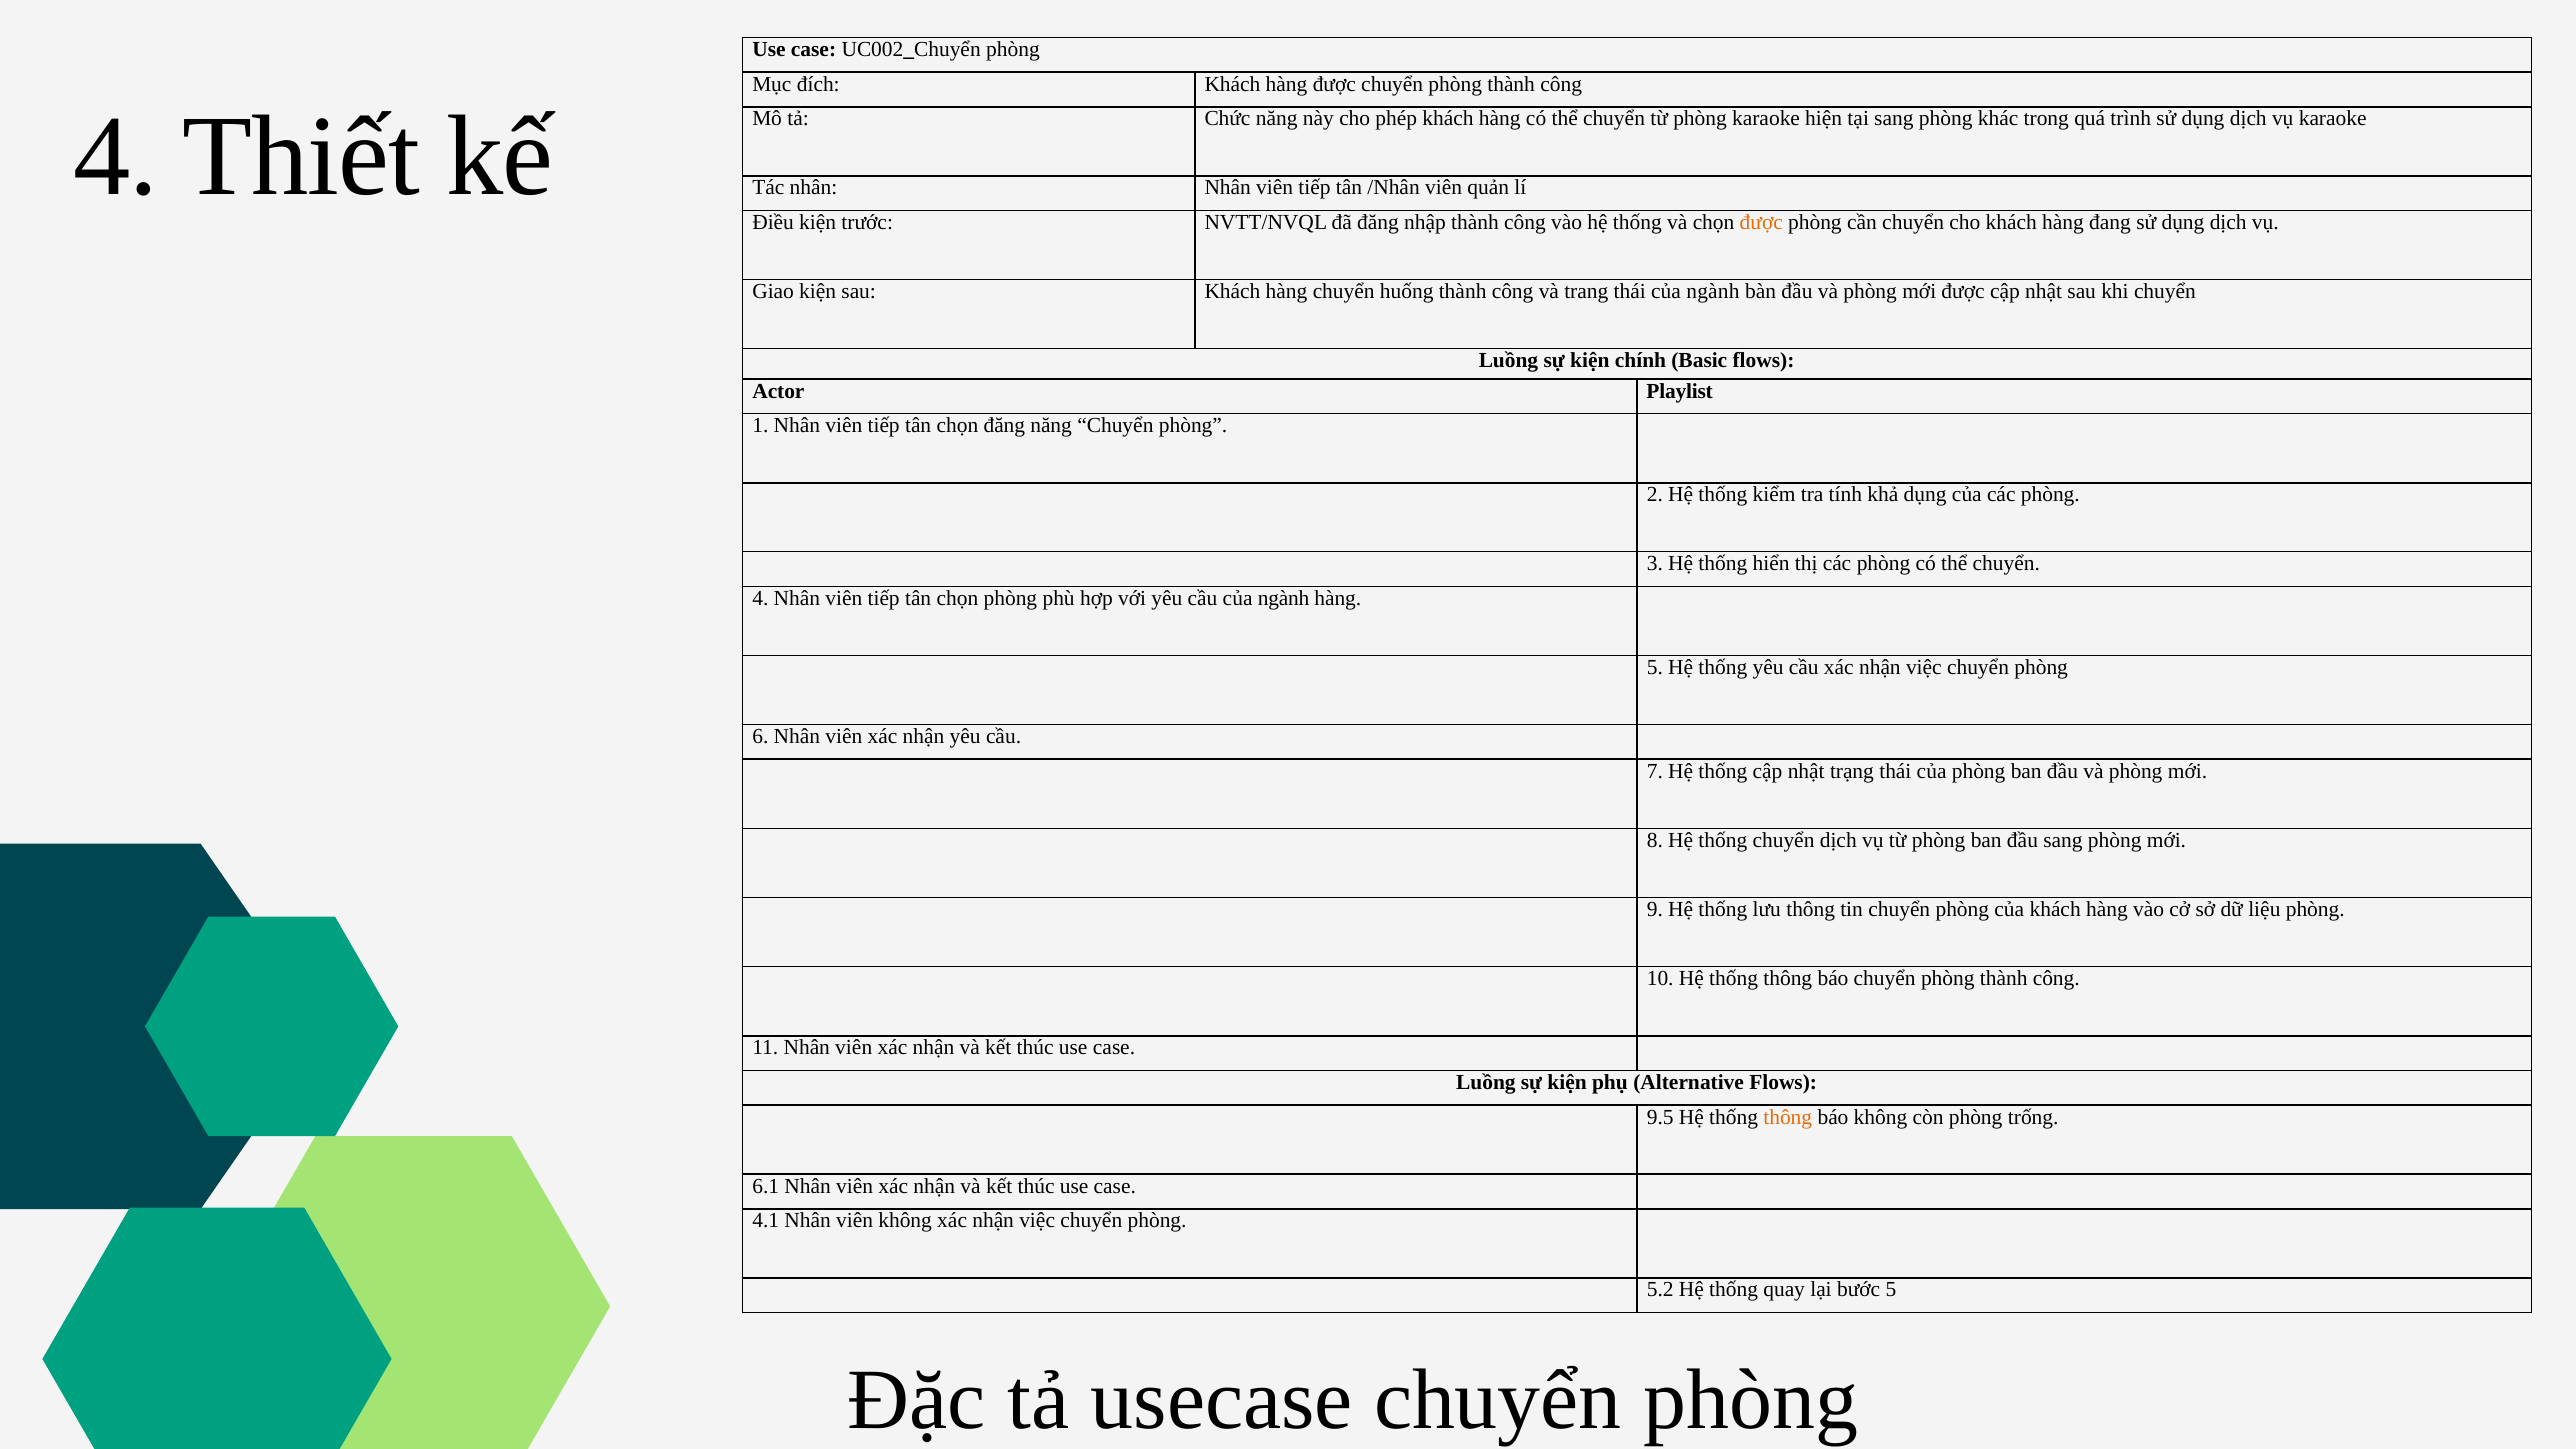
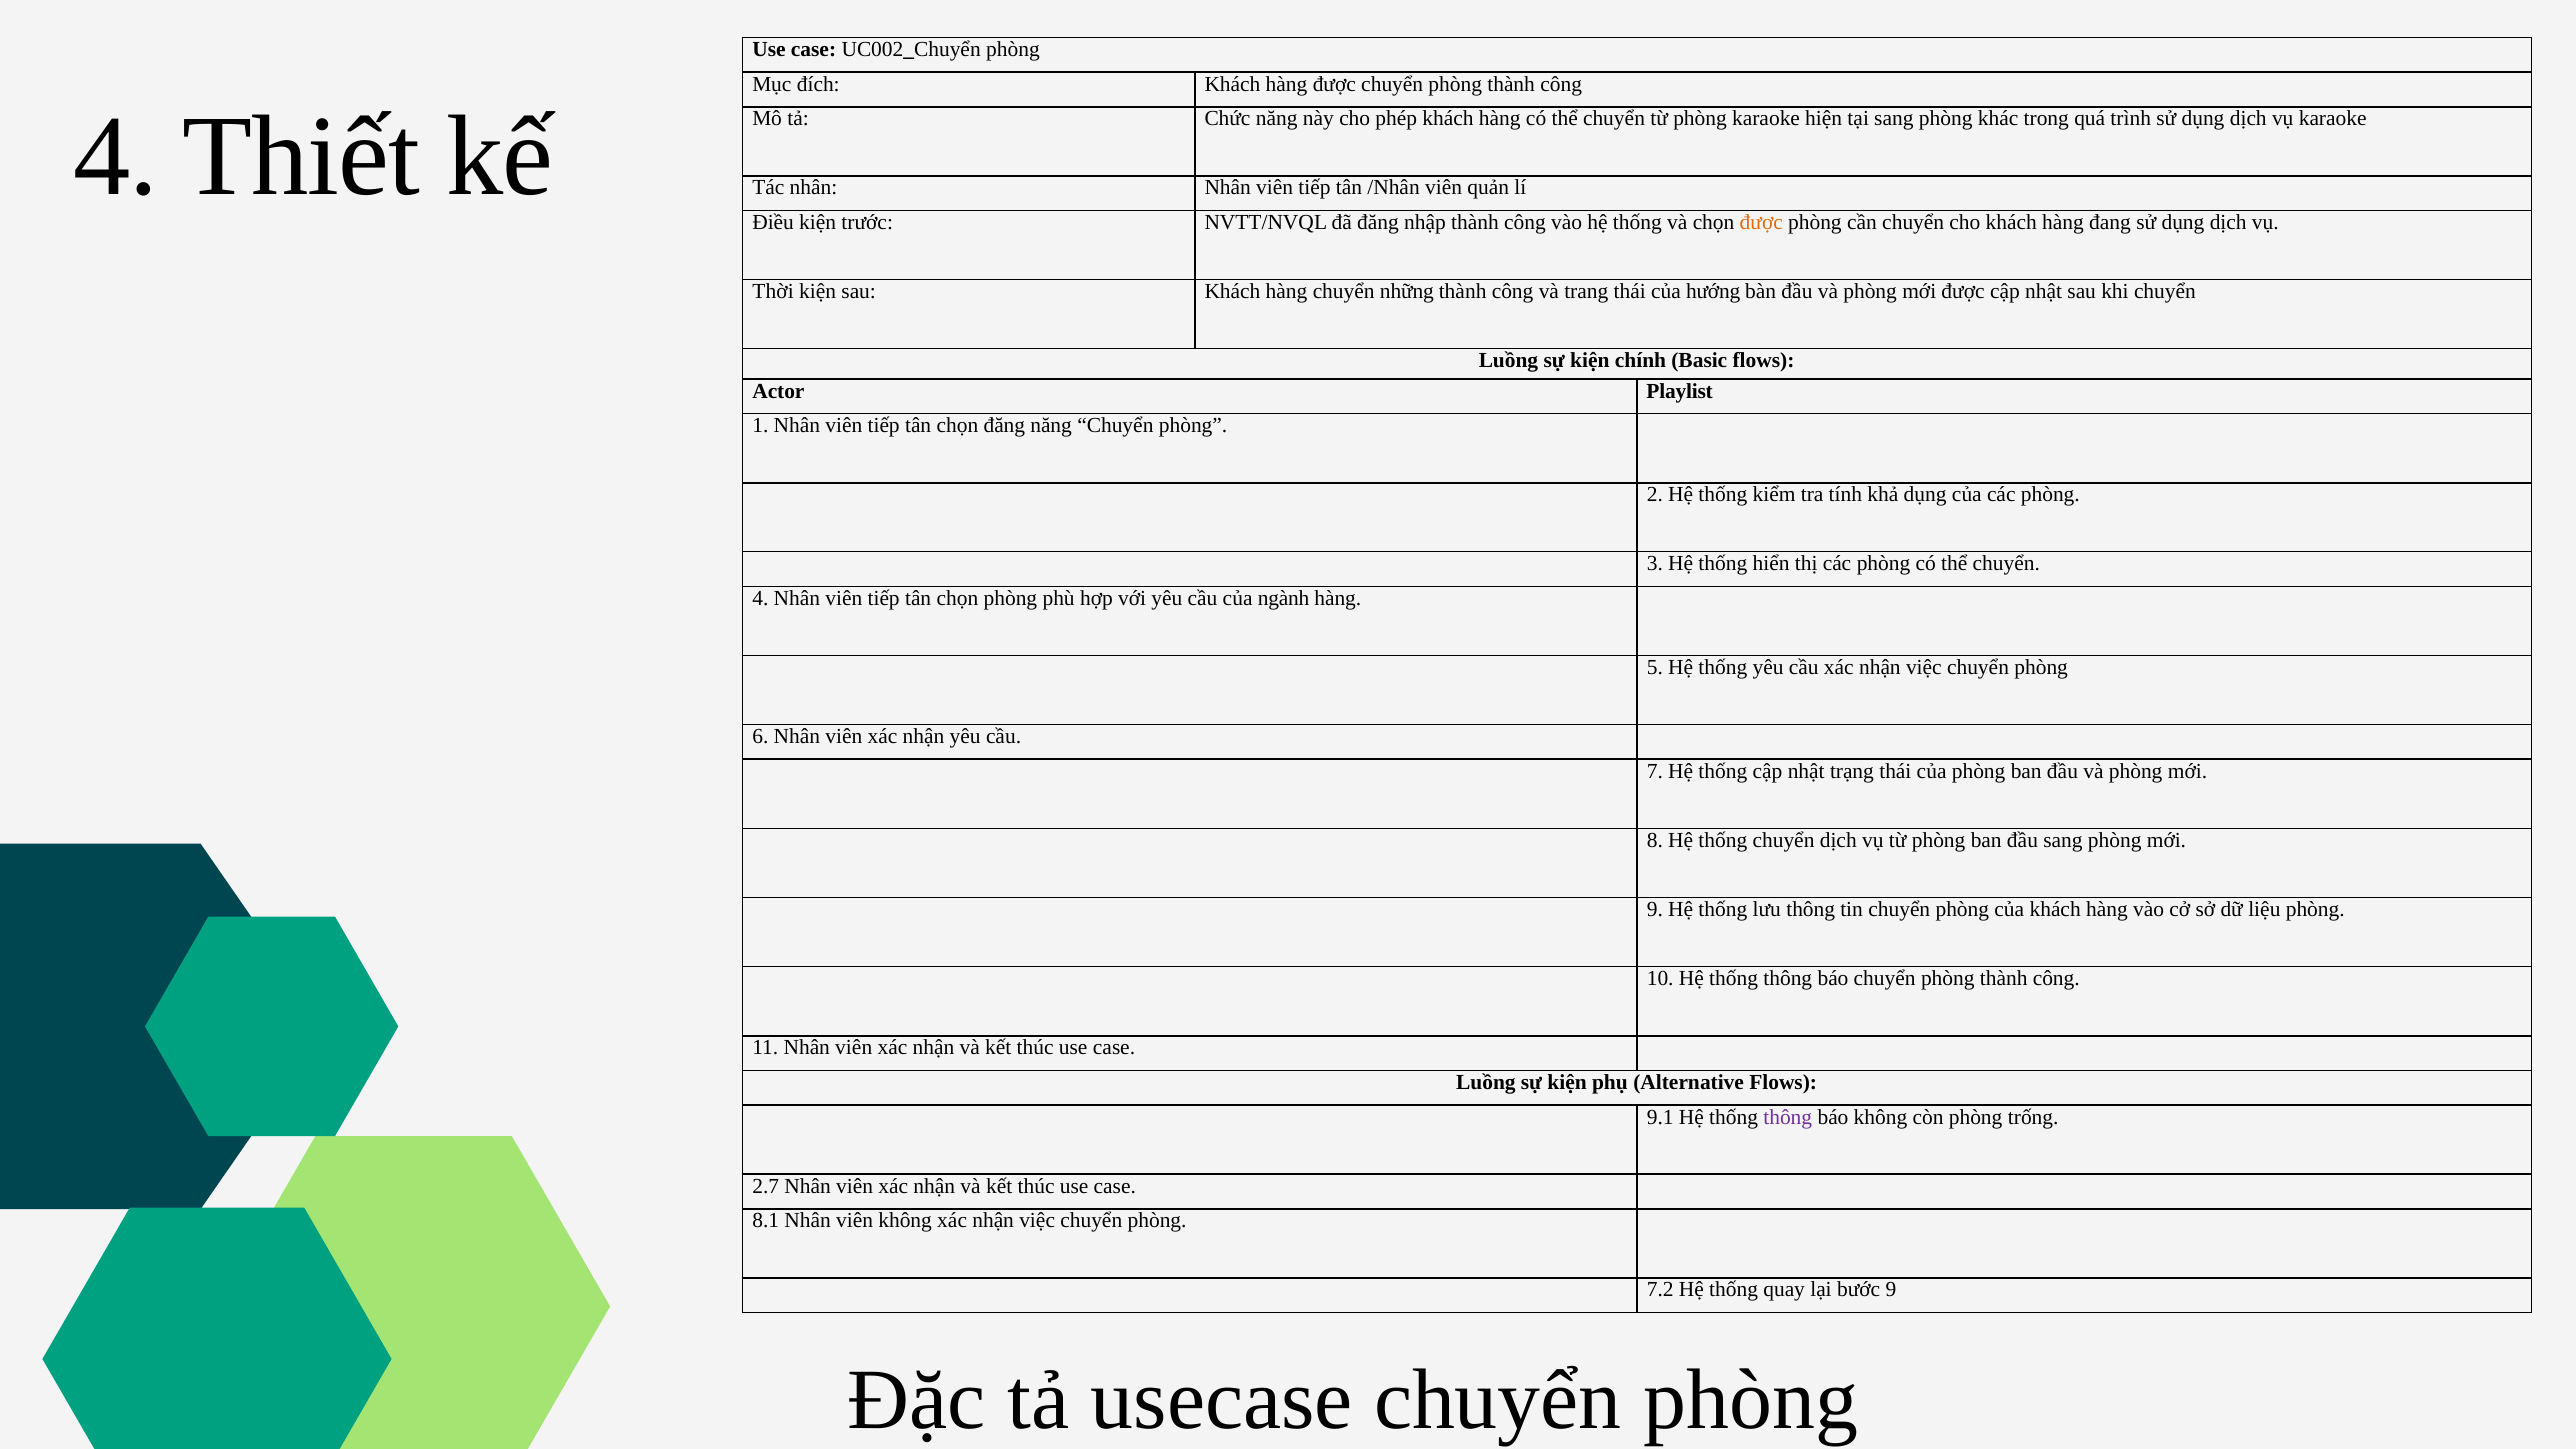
Giao: Giao -> Thời (773, 292)
huống: huống -> những (1407, 292)
thái của ngành: ngành -> hướng (1713, 292)
9.5: 9.5 -> 9.1 (1660, 1117)
thông colour: orange -> purple (1788, 1117)
6.1: 6.1 -> 2.7 (766, 1186)
4.1: 4.1 -> 8.1 (766, 1221)
5.2: 5.2 -> 7.2 (1660, 1290)
bước 5: 5 -> 9 (1891, 1290)
